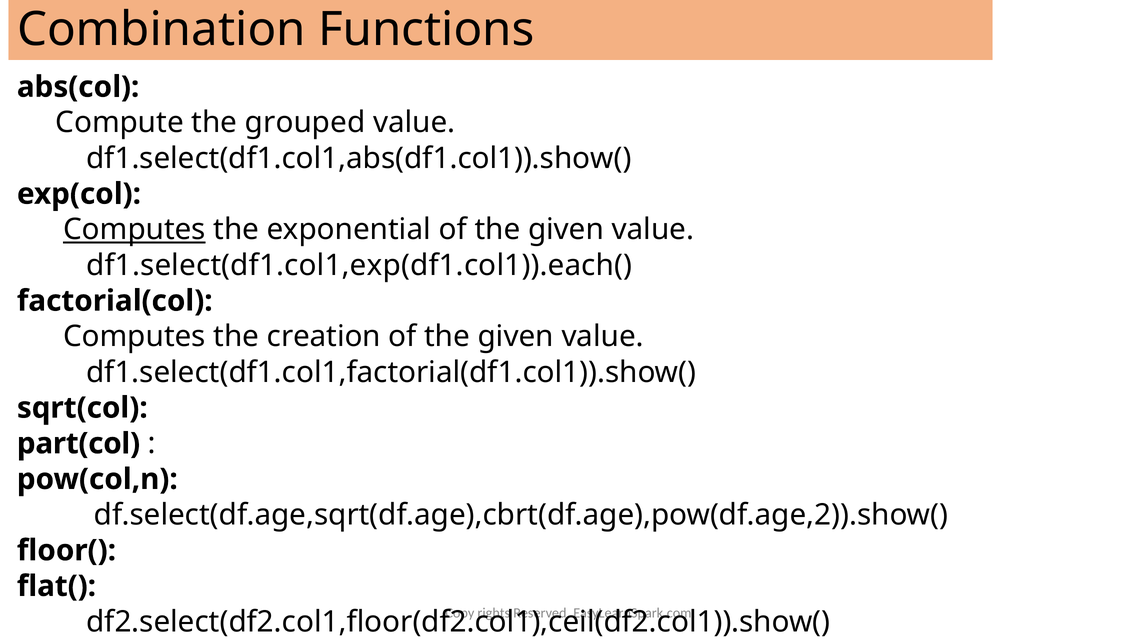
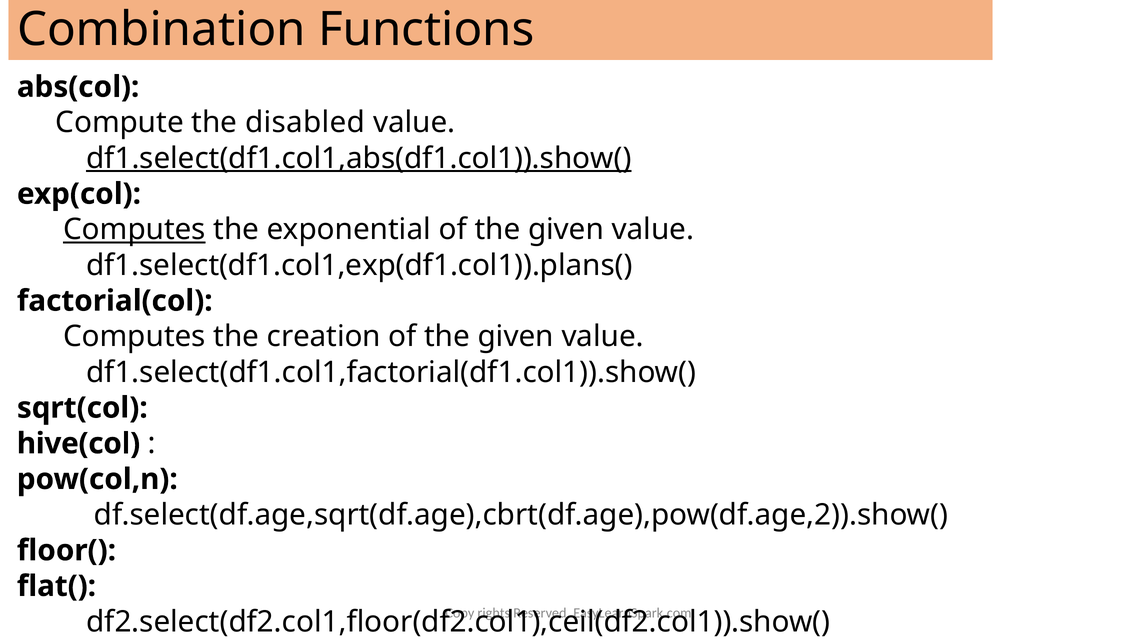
grouped: grouped -> disabled (305, 123)
df1.select(df1.col1,abs(df1.col1)).show( underline: none -> present (359, 158)
df1.select(df1.col1,exp(df1.col1)).each(: df1.select(df1.col1,exp(df1.col1)).each( -> df1.select(df1.col1,exp(df1.col1)).plans( (359, 265)
part(col: part(col -> hive(col (78, 443)
